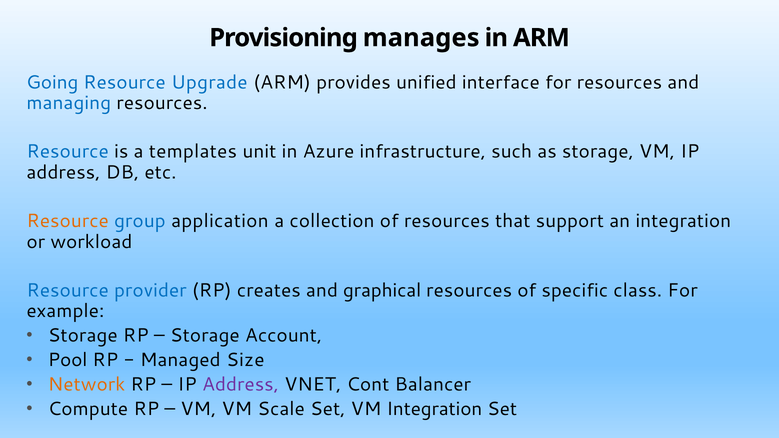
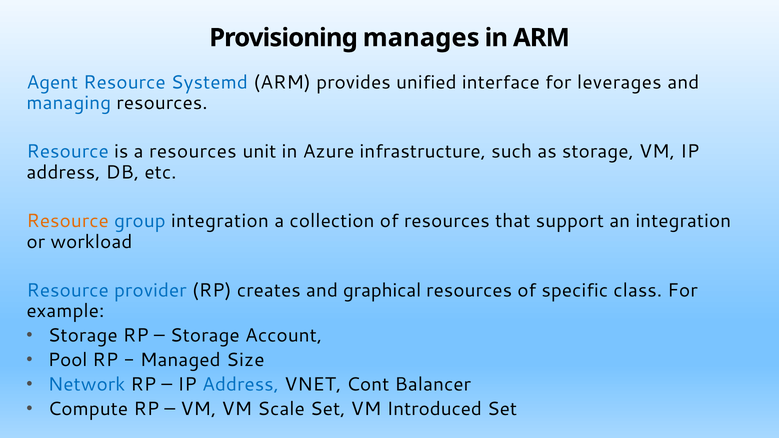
Going: Going -> Agent (52, 82)
Upgrade: Upgrade -> Systemd (209, 82)
for resources: resources -> leverages (619, 82)
a templates: templates -> resources (193, 152)
group application: application -> integration (220, 221)
Network colour: orange -> blue (87, 384)
Address colour: purple -> blue (241, 384)
VM Integration: Integration -> Introduced (434, 409)
